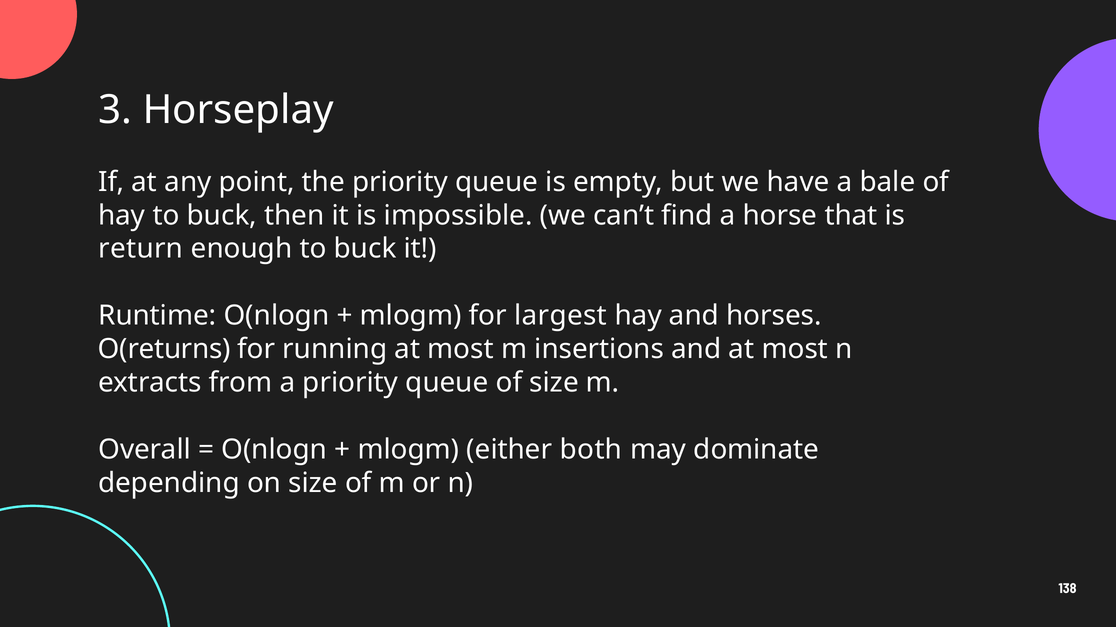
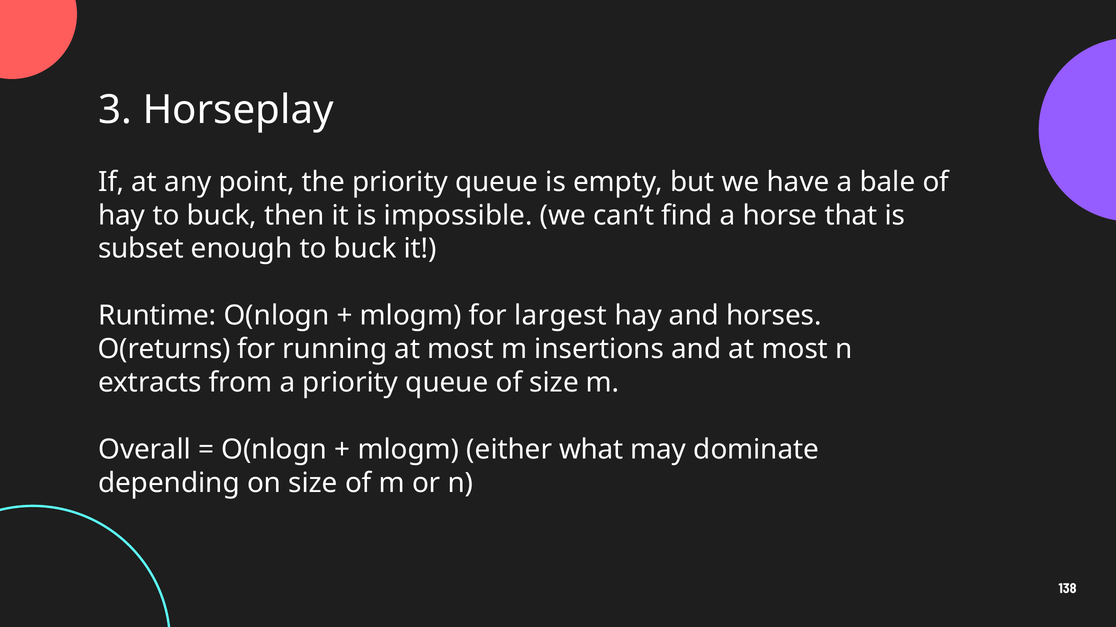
return: return -> subset (141, 249)
both: both -> what (591, 450)
